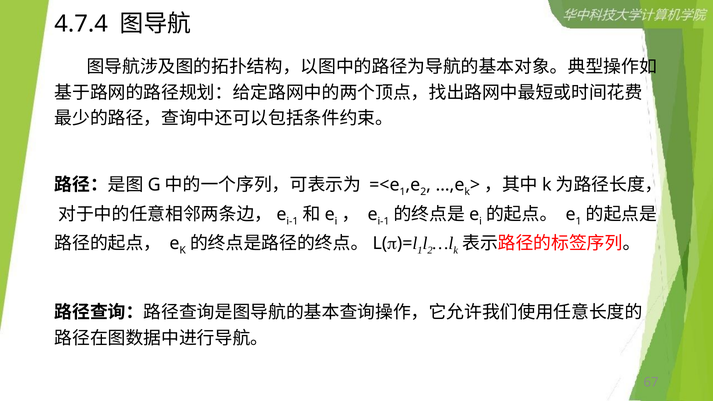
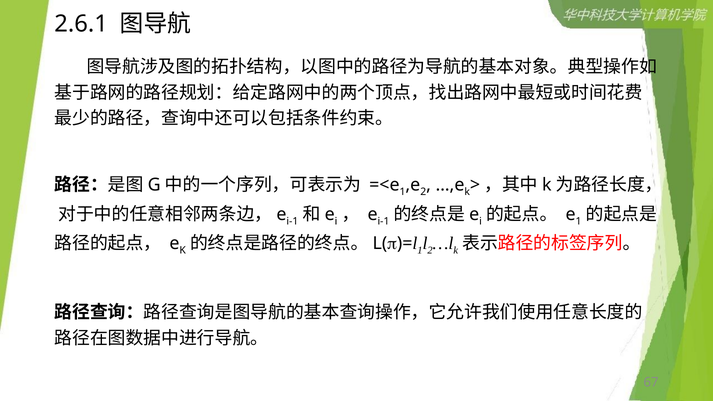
4.7.4: 4.7.4 -> 2.6.1 (81, 24)
